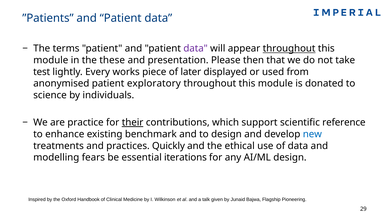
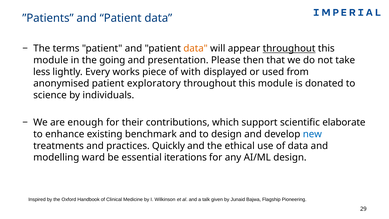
data colour: purple -> orange (196, 48)
these: these -> going (112, 60)
test: test -> less (42, 72)
later: later -> with (191, 72)
practice: practice -> enough (85, 122)
their underline: present -> none (133, 122)
reference: reference -> elaborate (344, 122)
fears: fears -> ward (93, 157)
